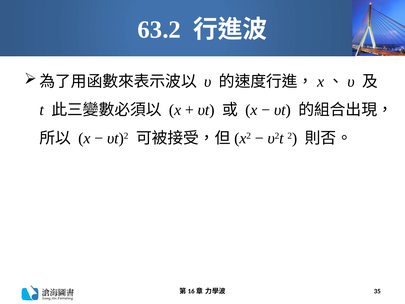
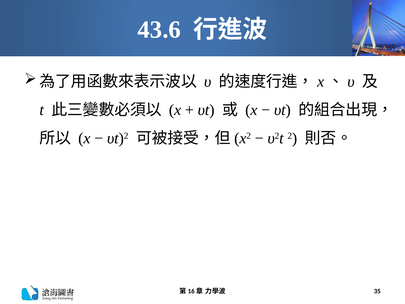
63.2: 63.2 -> 43.6 (159, 30)
